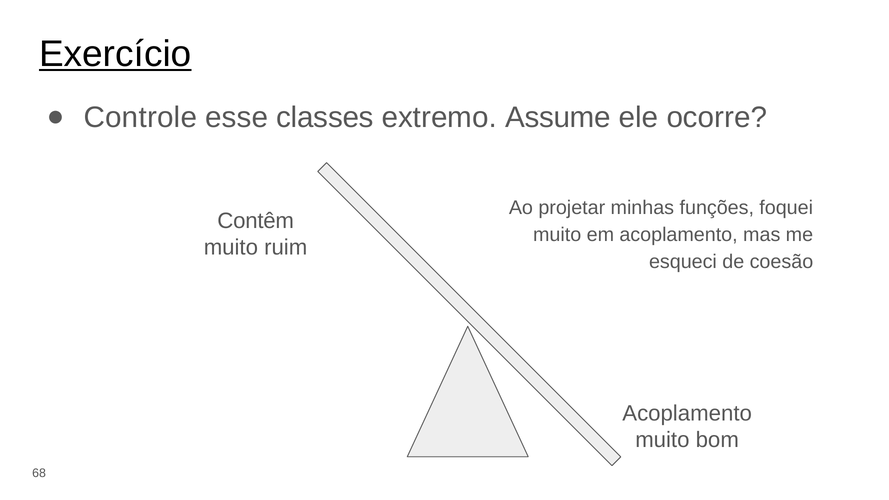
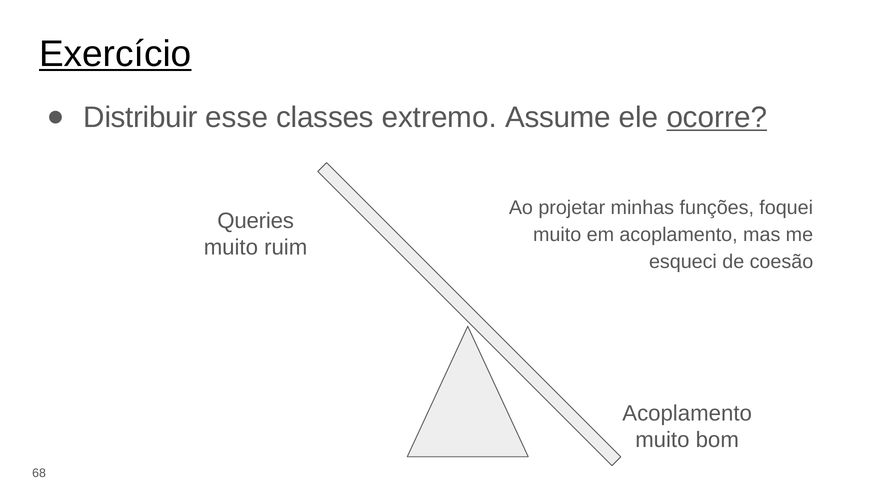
Controle: Controle -> Distribuir (141, 117)
ocorre underline: none -> present (717, 117)
Contêm: Contêm -> Queries (256, 221)
